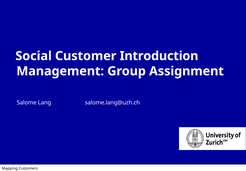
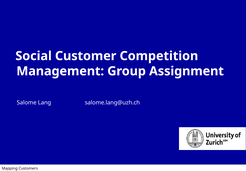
Introduction: Introduction -> Competition (159, 56)
